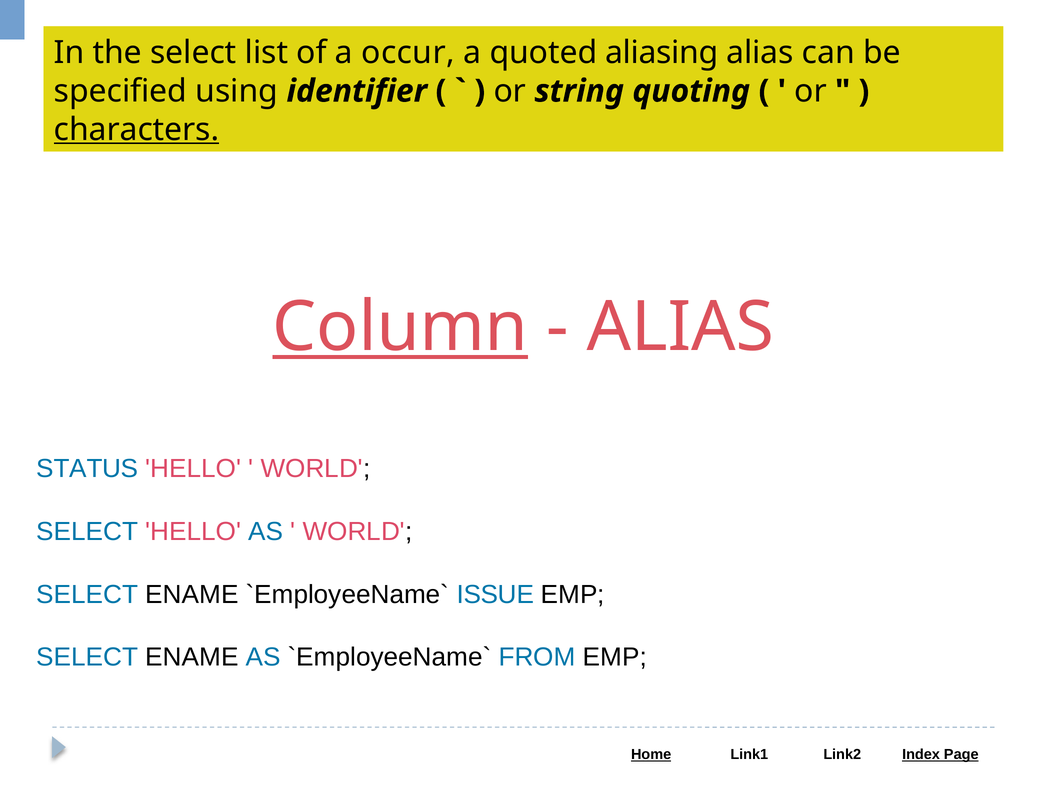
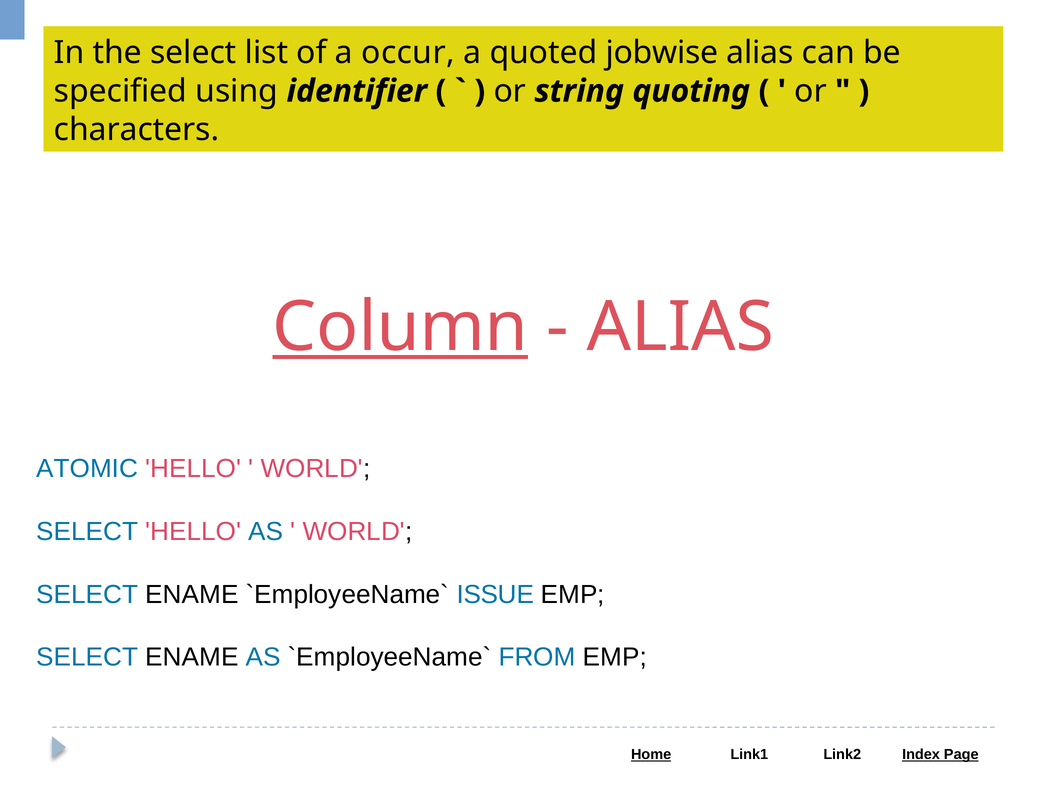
aliasing: aliasing -> jobwise (662, 53)
characters underline: present -> none (137, 130)
STATUS: STATUS -> ATOMIC (87, 469)
